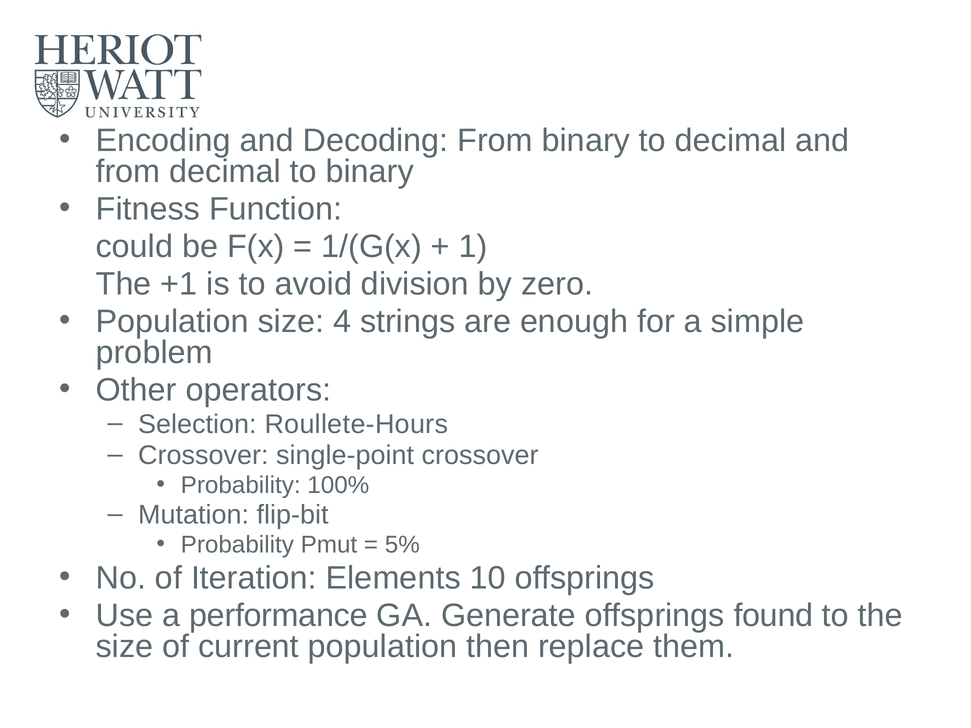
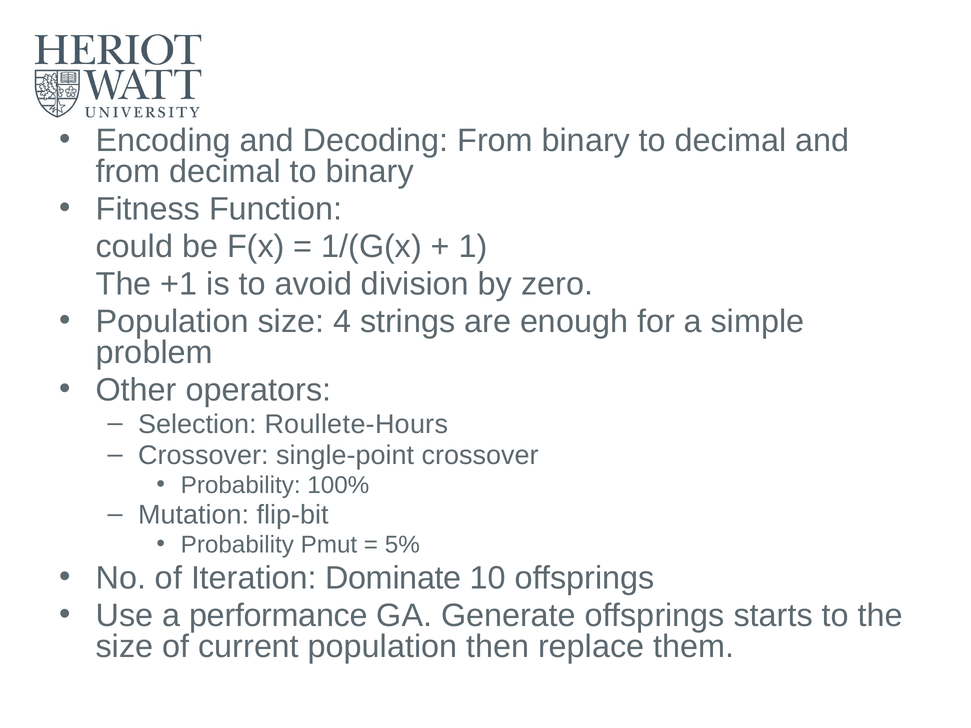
Elements: Elements -> Dominate (393, 578)
found: found -> starts (773, 616)
